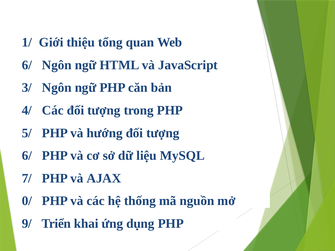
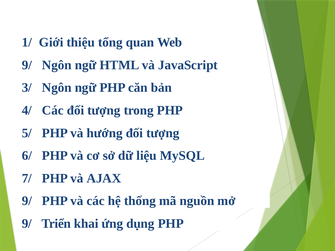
6/: 6/ -> 9/ (27, 65)
0/: 0/ -> 9/ (27, 201)
